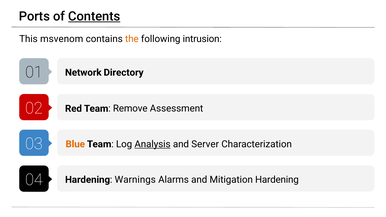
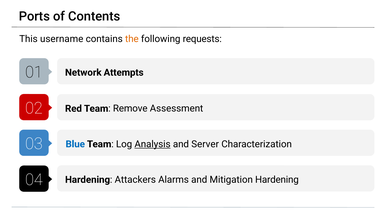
Contents underline: present -> none (94, 16)
msvenom: msvenom -> username (62, 39)
intrusion: intrusion -> requests (202, 39)
Directory: Directory -> Attempts (124, 73)
Blue colour: orange -> blue (75, 144)
Warnings: Warnings -> Attackers (135, 180)
